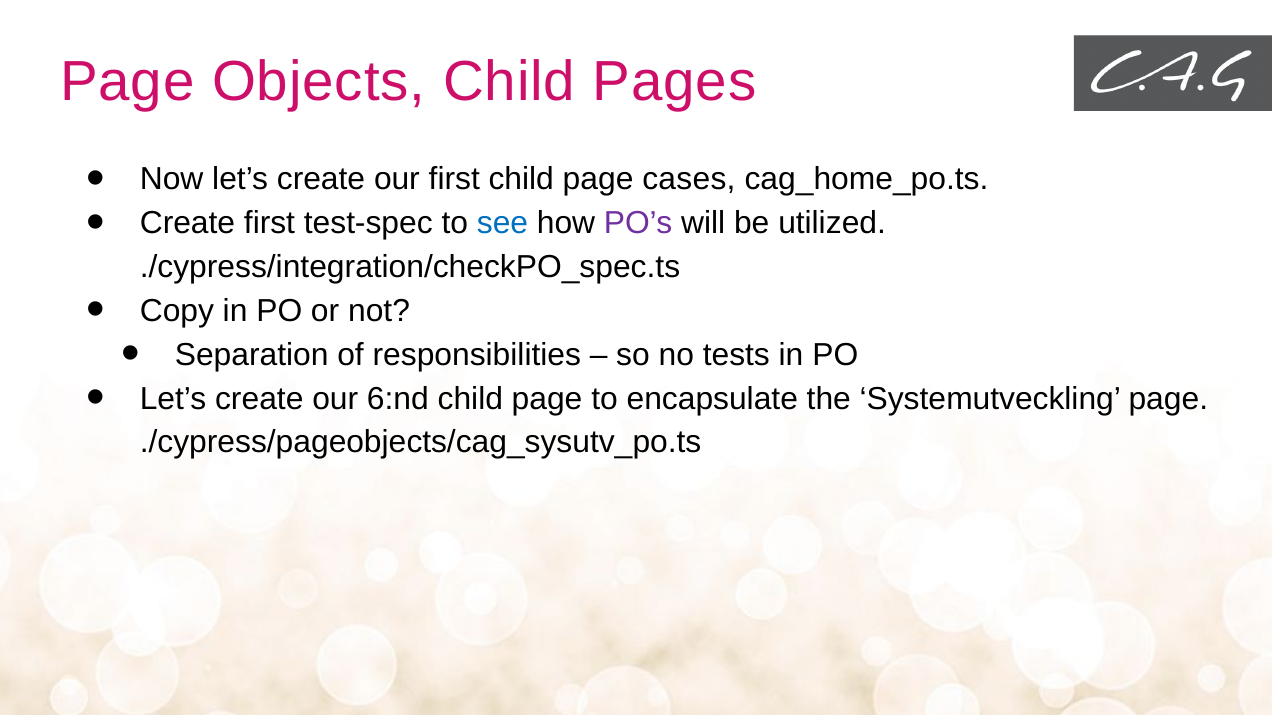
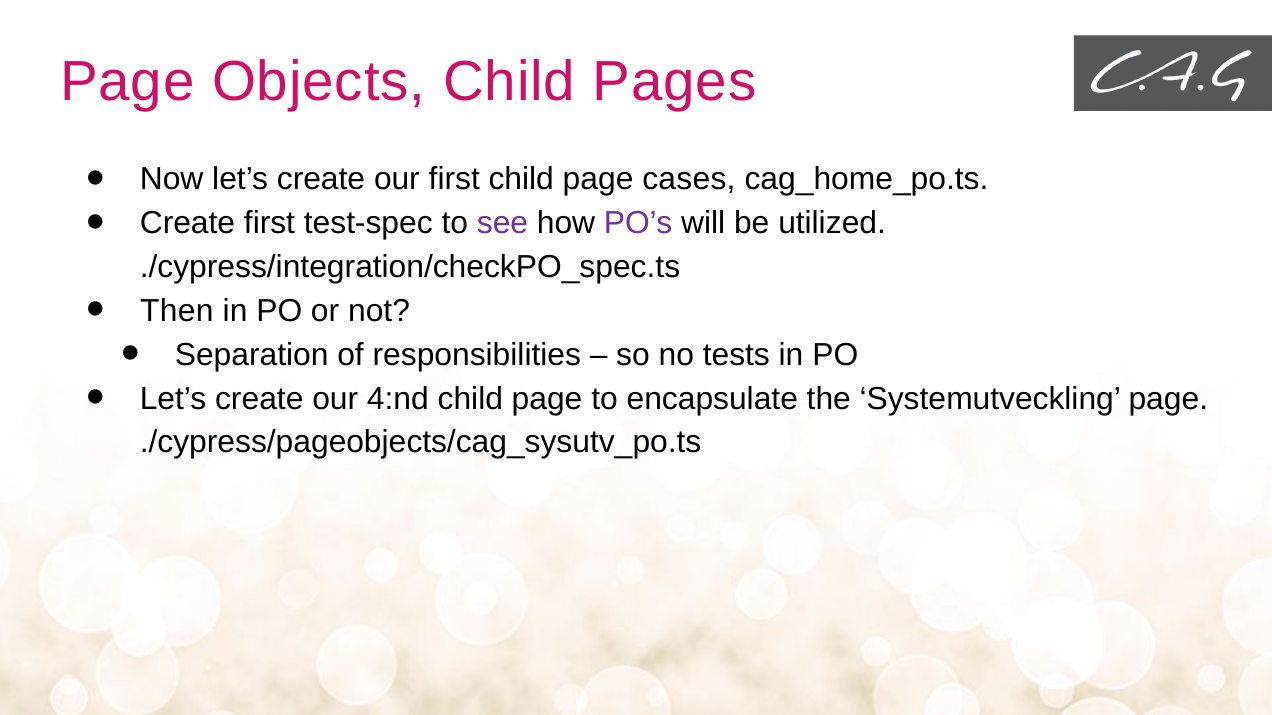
see colour: blue -> purple (502, 223)
Copy: Copy -> Then (177, 311)
6:nd: 6:nd -> 4:nd (398, 399)
